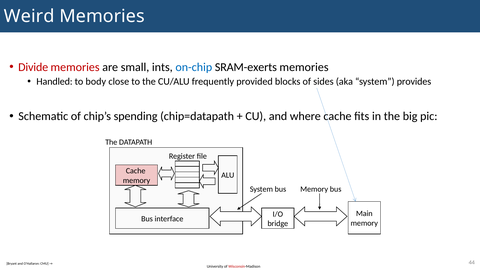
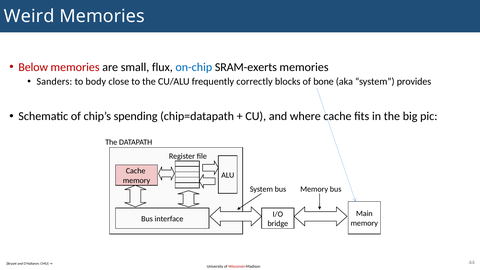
Divide: Divide -> Below (33, 67)
ints: ints -> flux (162, 67)
Handled: Handled -> Sanders (54, 81)
provided: provided -> correctly (254, 81)
sides: sides -> bone (323, 81)
